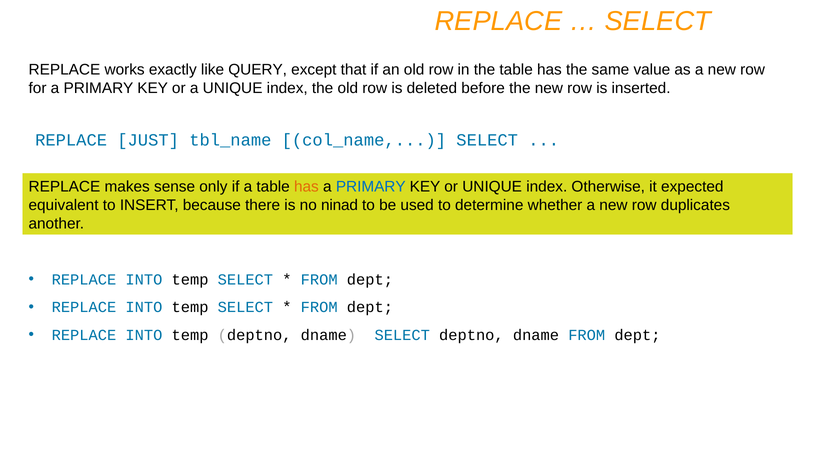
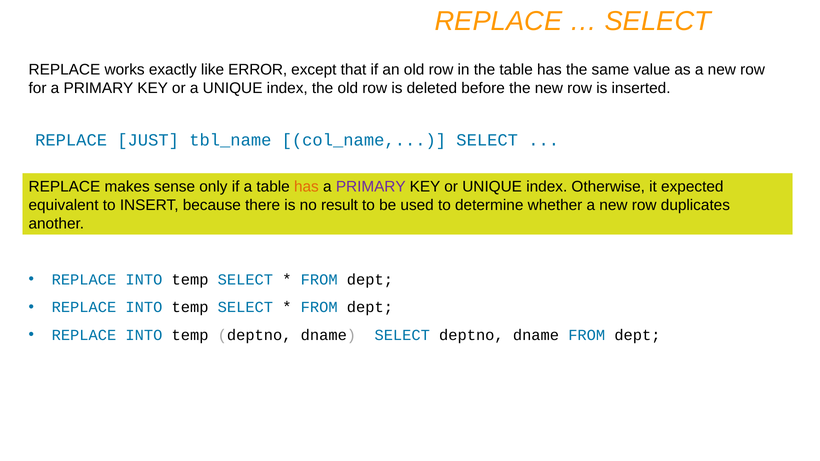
QUERY: QUERY -> ERROR (258, 70)
PRIMARY colour: blue -> purple (371, 187)
ninad: ninad -> result (340, 205)
